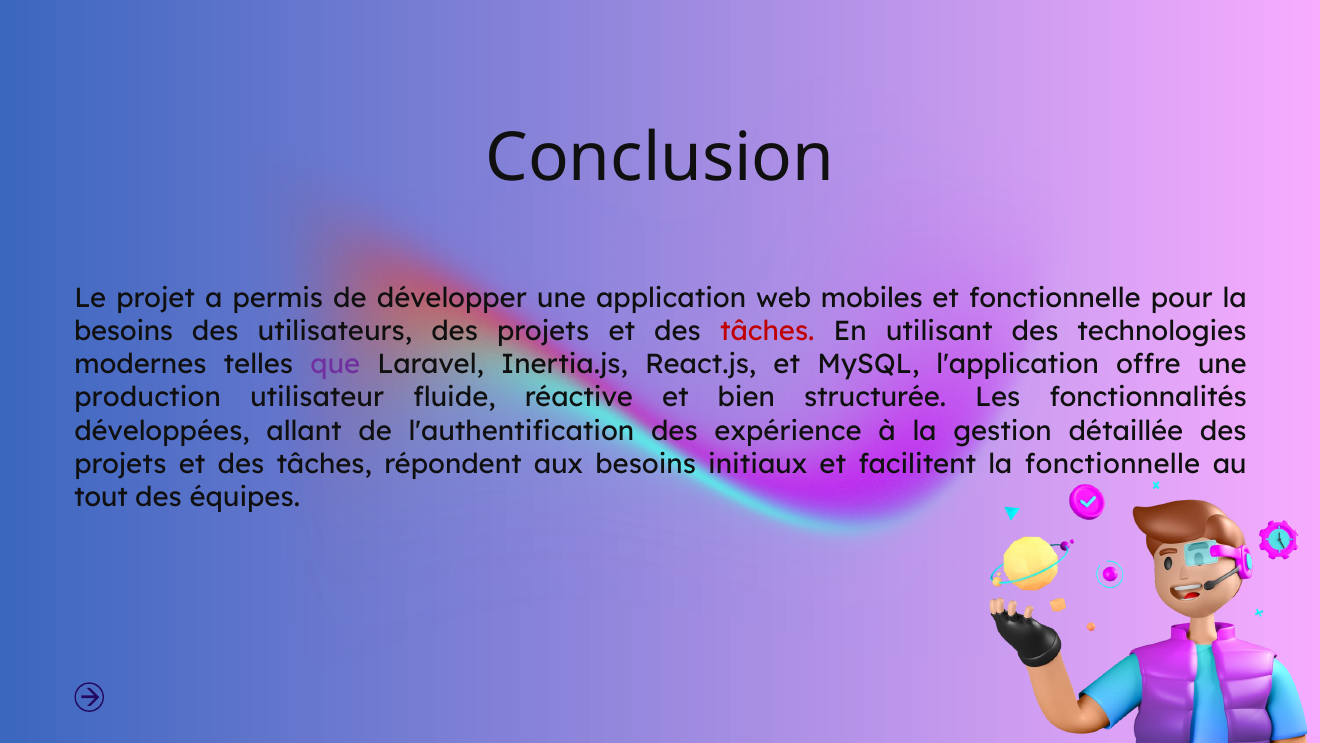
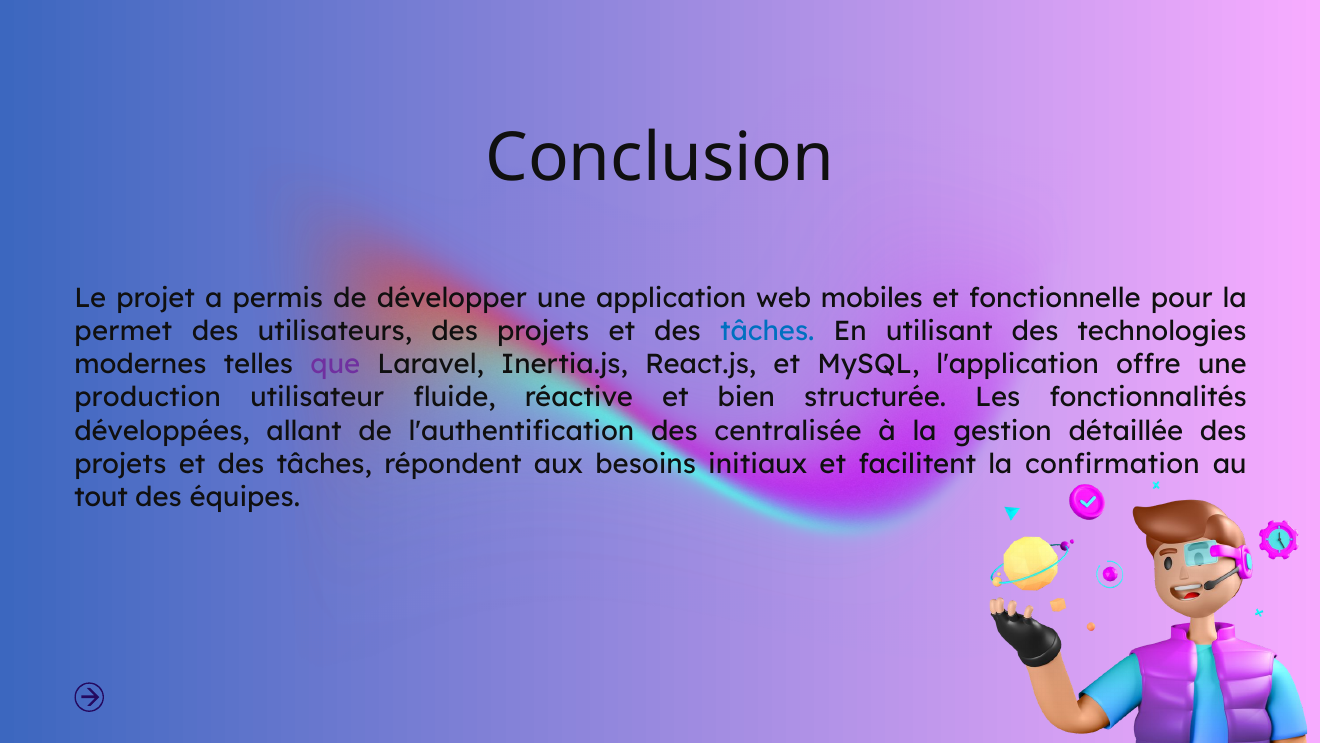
besoins: besoins -> permet (123, 332)
tâches colour: red -> blue (767, 332)
expérience: expérience -> centralisée (788, 431)
la fonctionnelle: fonctionnelle -> confirmation (1112, 464)
